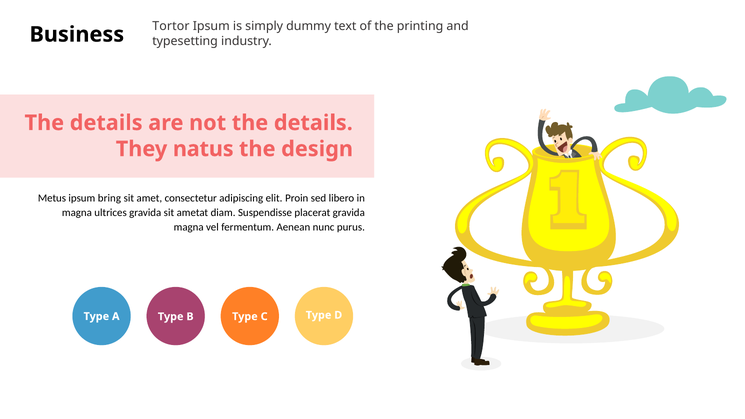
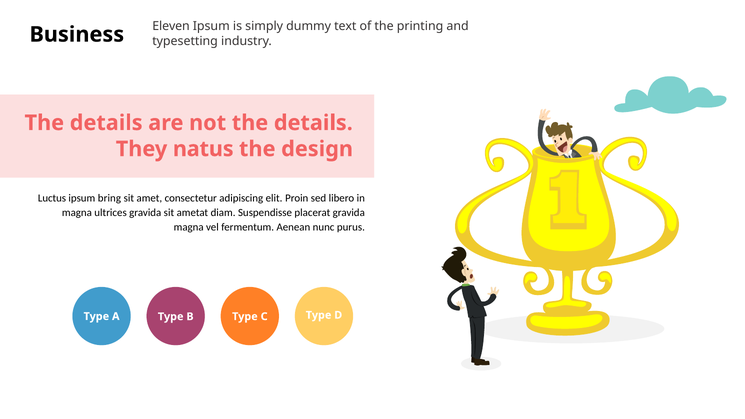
Tortor: Tortor -> Eleven (171, 26)
Metus: Metus -> Luctus (52, 198)
